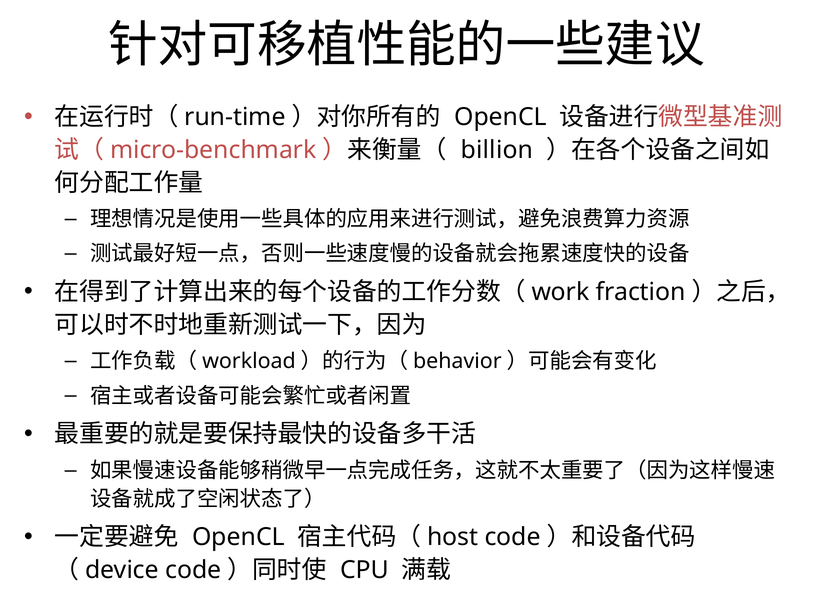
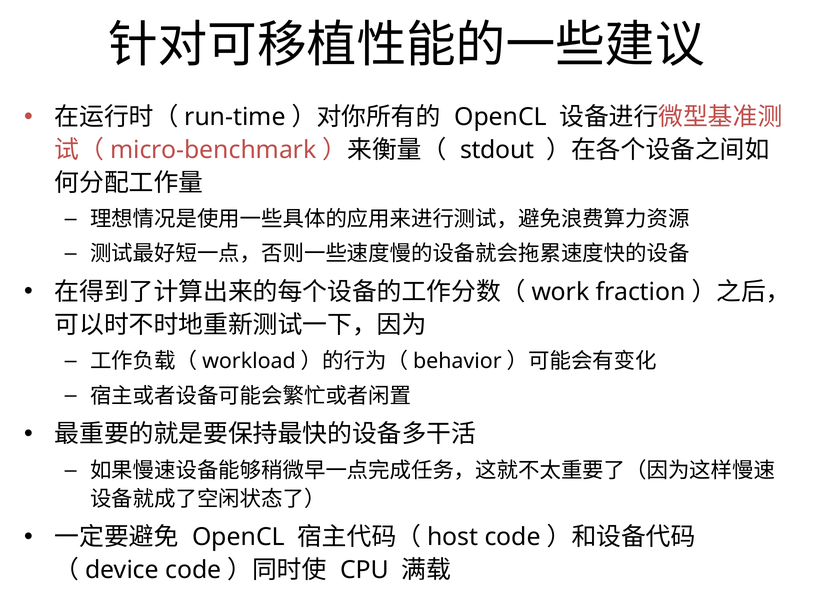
billion: billion -> stdout (497, 150)
